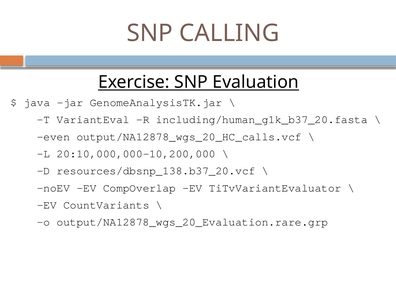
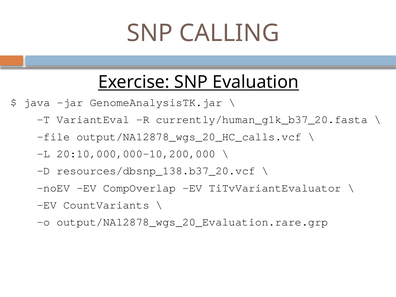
including/human_g1k_b37_20.fasta: including/human_g1k_b37_20.fasta -> currently/human_g1k_b37_20.fasta (262, 120)
even: even -> file (53, 137)
